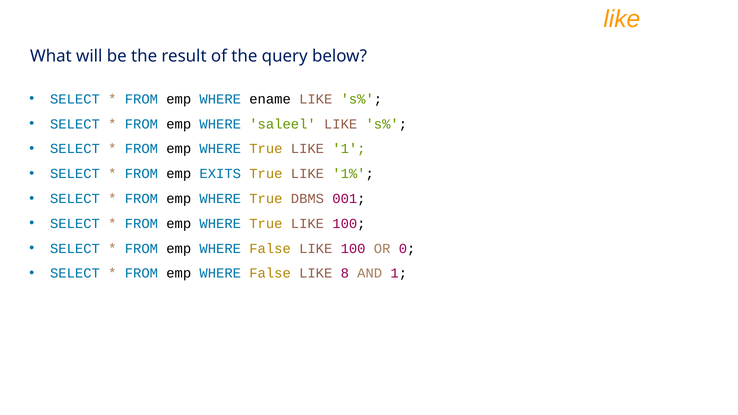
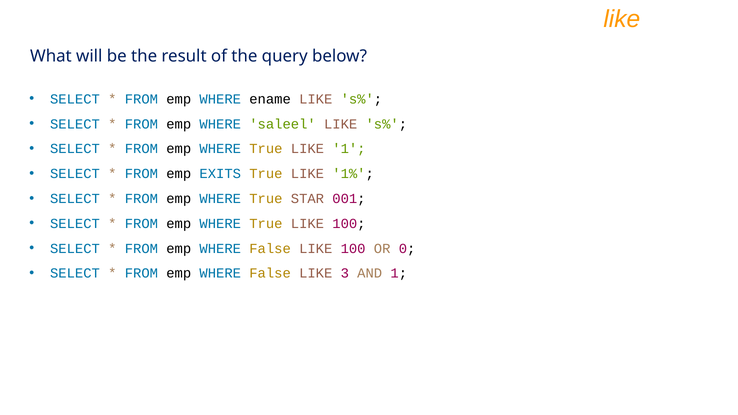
DBMS: DBMS -> STAR (307, 199)
8: 8 -> 3 (345, 274)
